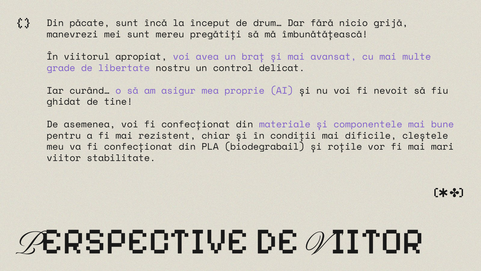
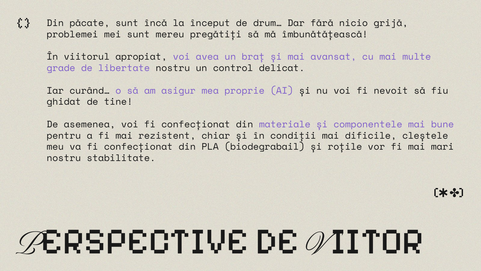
manevrezi: manevrezi -> problemei (72, 34)
viitor: viitor -> nostru (64, 158)
